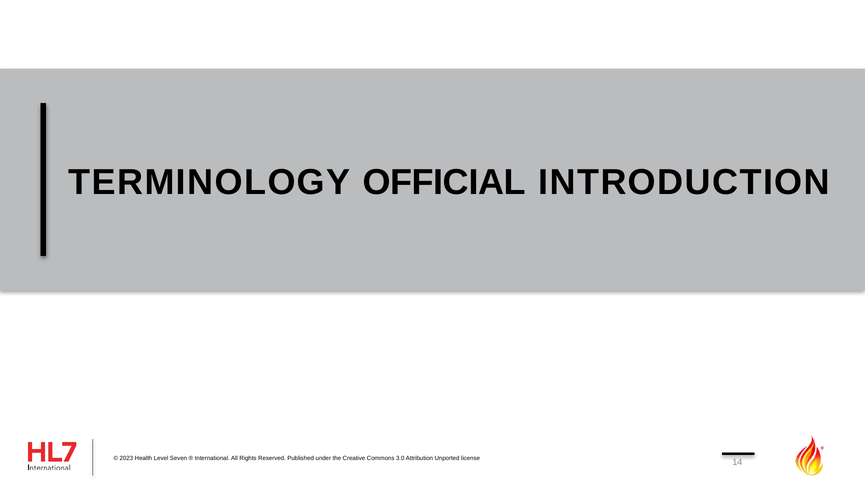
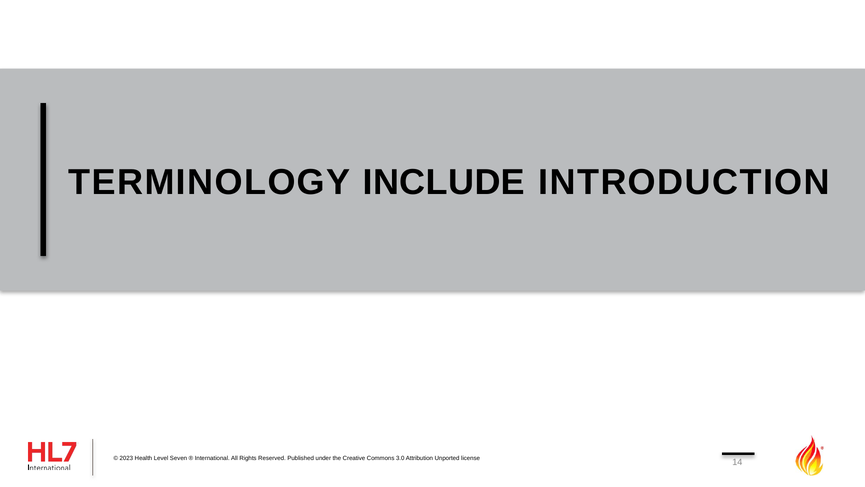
OFFICIAL: OFFICIAL -> INCLUDE (444, 182)
